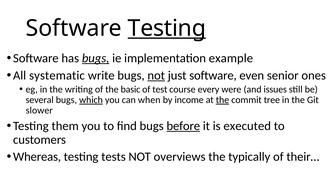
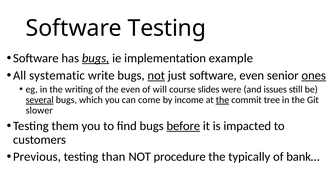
Testing underline: present -> none (167, 28)
ones underline: none -> present (314, 75)
the basic: basic -> even (130, 89)
test: test -> will (160, 89)
every: every -> slides (209, 89)
several underline: none -> present (40, 100)
which underline: present -> none (91, 100)
when: when -> come (149, 100)
executed: executed -> impacted (247, 126)
Whereas: Whereas -> Previous (37, 157)
tests: tests -> than (113, 157)
overviews: overviews -> procedure (180, 157)
their…: their… -> bank… (303, 157)
